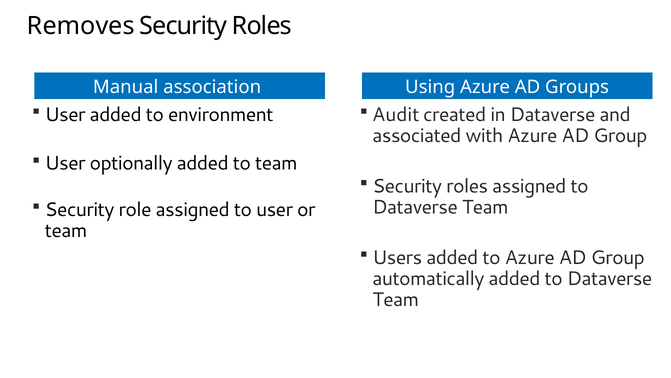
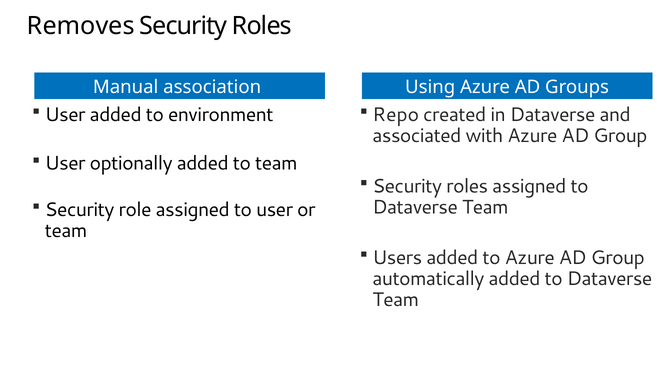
Audit: Audit -> Repo (396, 115)
